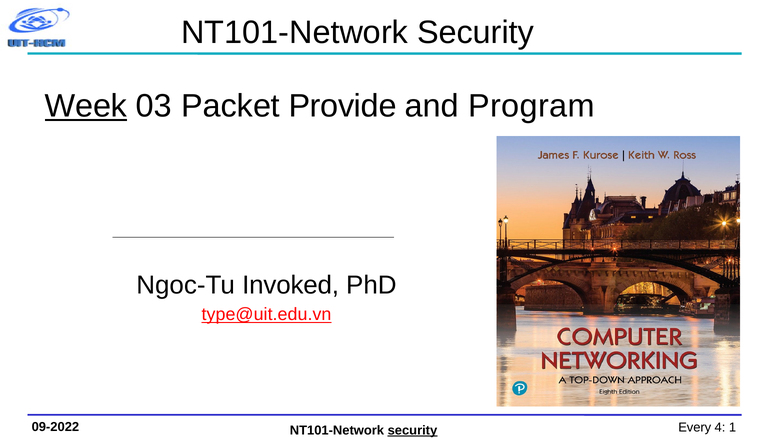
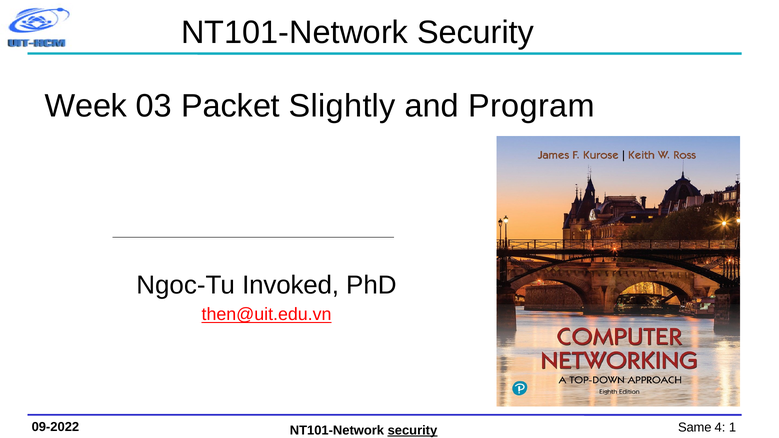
Week underline: present -> none (86, 106)
Provide: Provide -> Slightly (342, 106)
type@uit.edu.vn: type@uit.edu.vn -> then@uit.edu.vn (267, 315)
Every: Every -> Same (695, 427)
